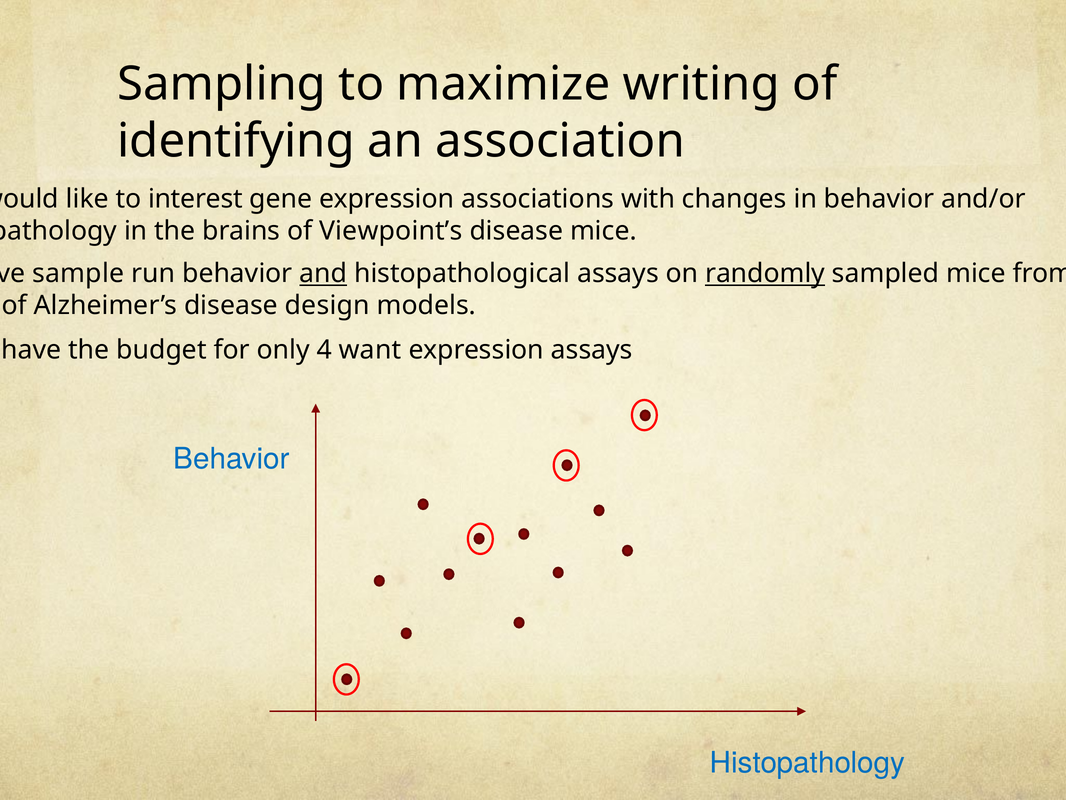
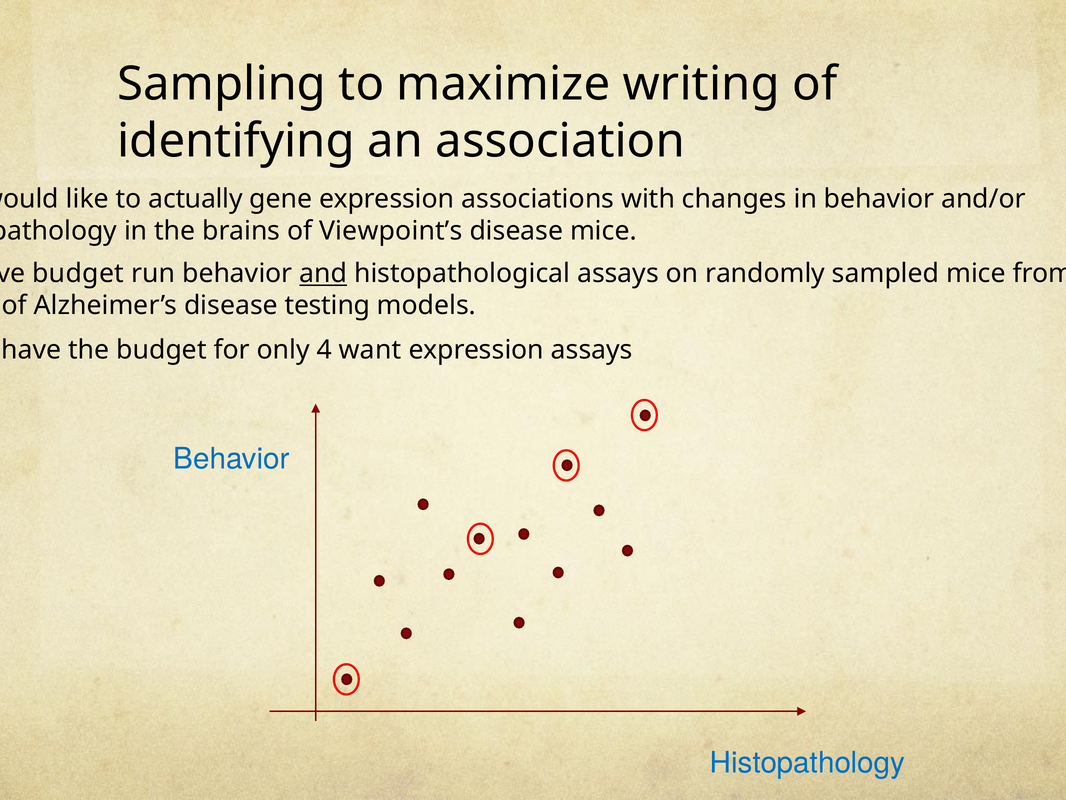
interest: interest -> actually (195, 199)
sample: sample -> budget (78, 273)
randomly underline: present -> none (765, 273)
design: design -> testing (327, 305)
